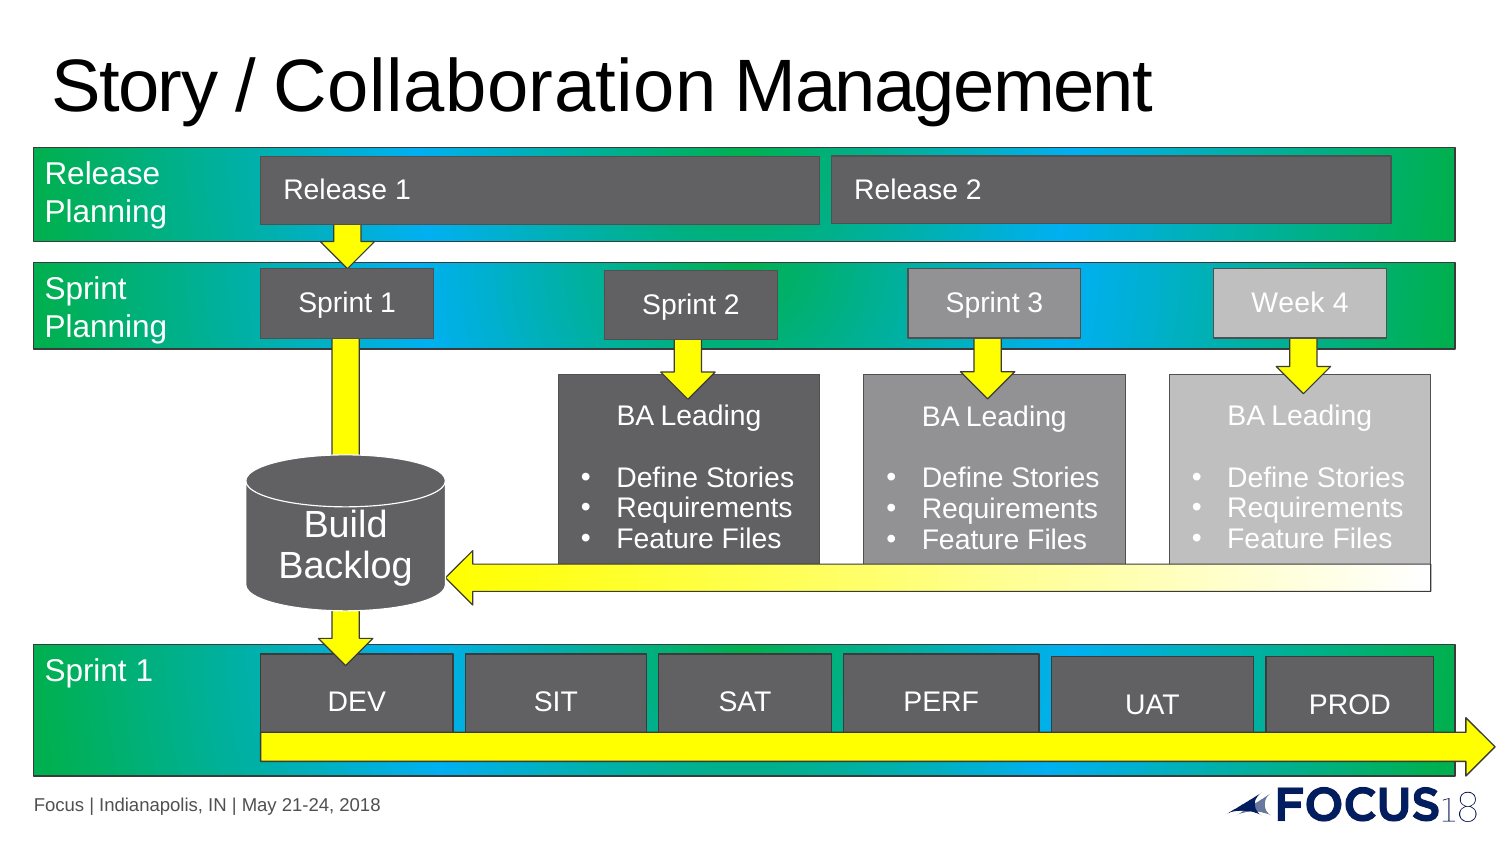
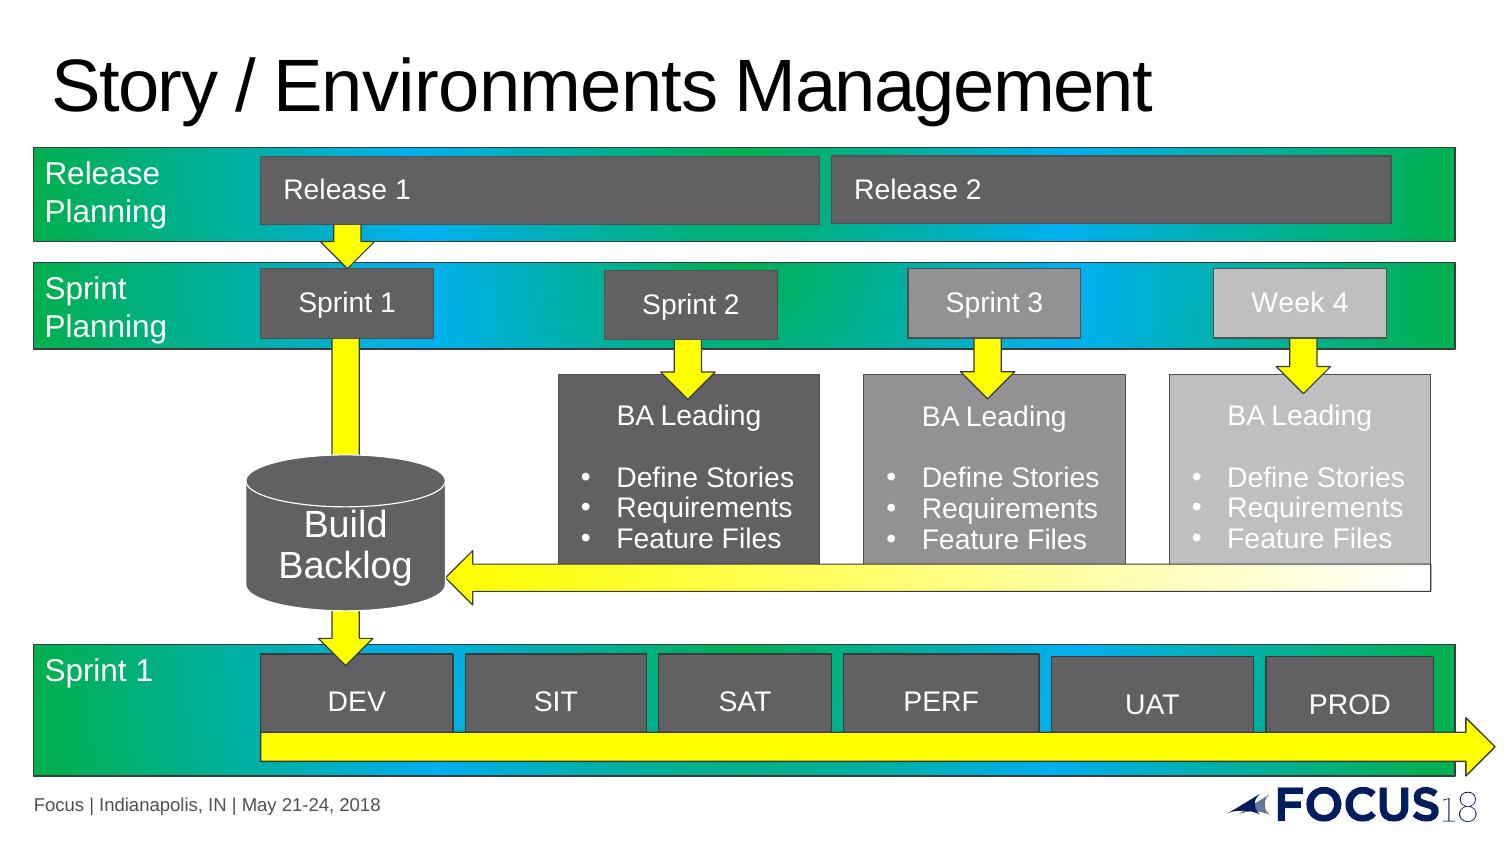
Collaboration: Collaboration -> Environments (496, 87)
